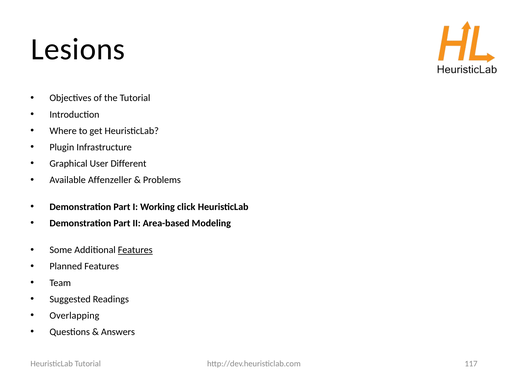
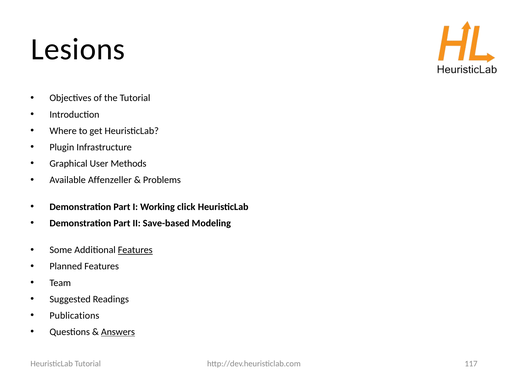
Different: Different -> Methods (129, 164)
Area-based: Area-based -> Save-based (166, 223)
Overlapping: Overlapping -> Publications (74, 316)
Answers underline: none -> present (118, 332)
